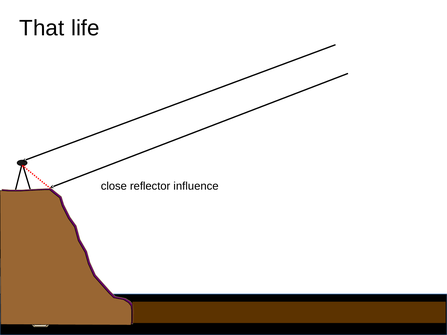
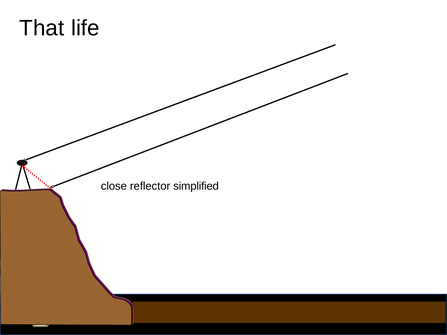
influence: influence -> simplified (196, 186)
